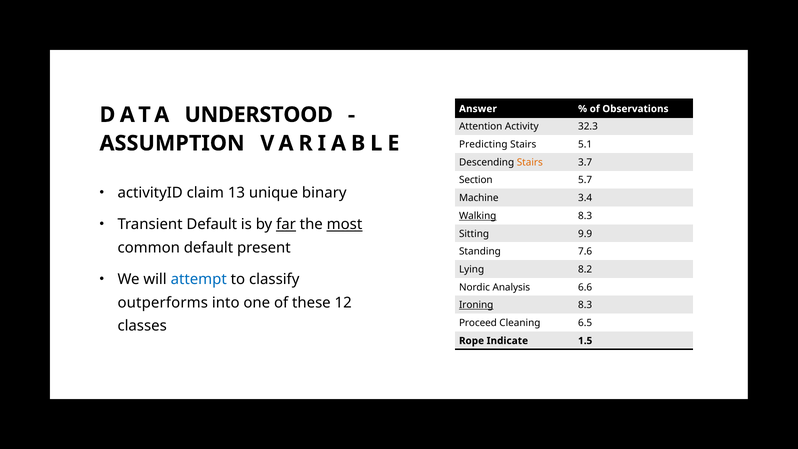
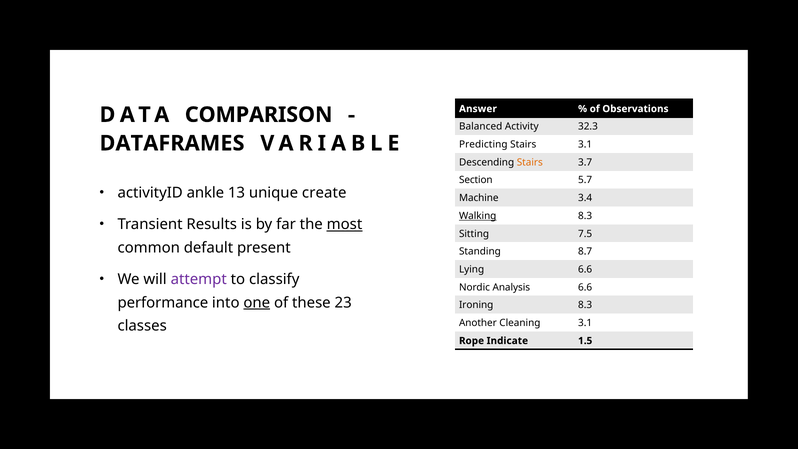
UNDERSTOOD: UNDERSTOOD -> COMPARISON (259, 115)
Attention: Attention -> Balanced (481, 127)
ASSUMPTION: ASSUMPTION -> DATAFRAMES (172, 143)
Stairs 5.1: 5.1 -> 3.1 (585, 144)
claim: claim -> ankle (205, 193)
binary: binary -> create (324, 193)
Transient Default: Default -> Results (212, 224)
far underline: present -> none (286, 224)
9.9: 9.9 -> 7.5 (585, 234)
7.6: 7.6 -> 8.7 (585, 251)
Lying 8.2: 8.2 -> 6.6 (585, 269)
attempt colour: blue -> purple (199, 279)
outperforms: outperforms -> performance (163, 303)
one underline: none -> present (257, 303)
12: 12 -> 23 (343, 303)
Ironing underline: present -> none (476, 305)
Proceed: Proceed -> Another (478, 323)
Cleaning 6.5: 6.5 -> 3.1 (585, 323)
